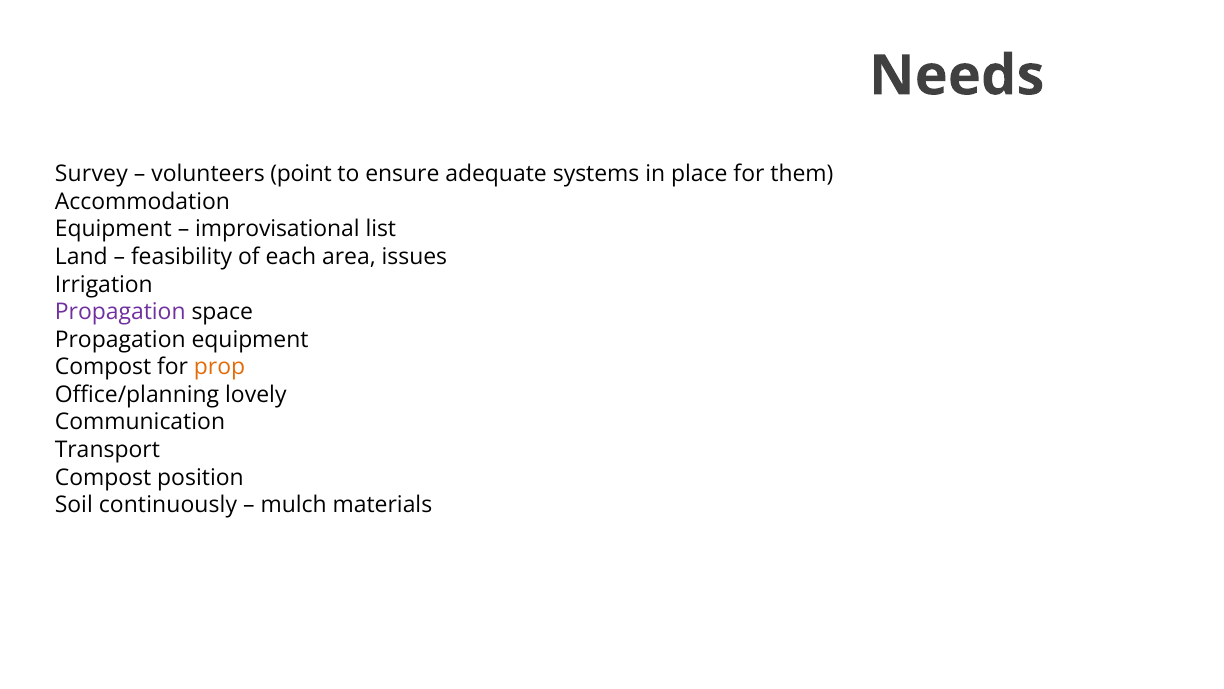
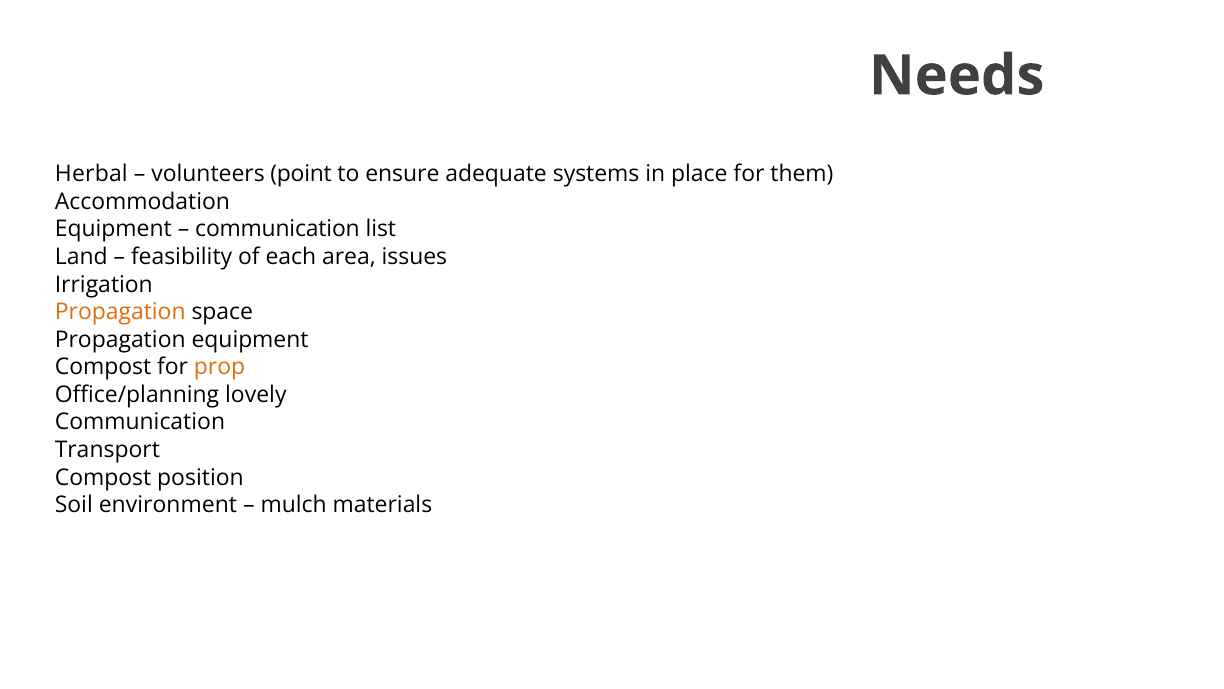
Survey: Survey -> Herbal (91, 174)
improvisational: improvisational -> communication (277, 229)
Propagation colour: purple -> orange (120, 312)
continuously: continuously -> environment (168, 505)
